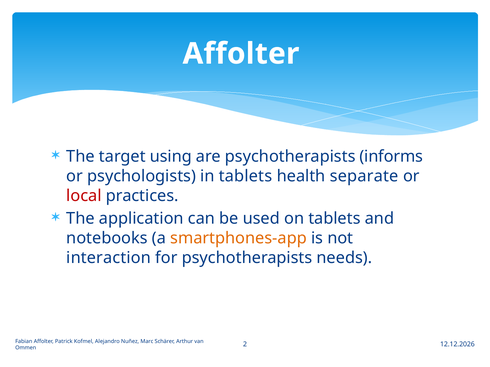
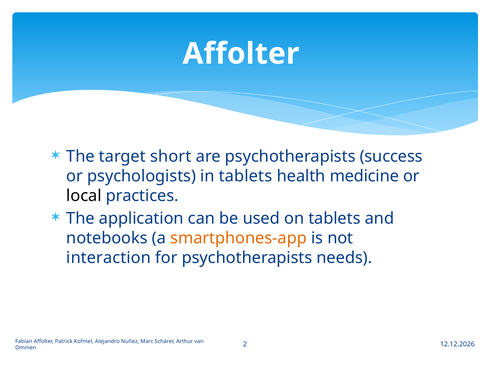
using: using -> short (171, 157)
informs: informs -> success (391, 157)
separate: separate -> medicine (364, 176)
local colour: red -> black (84, 196)
